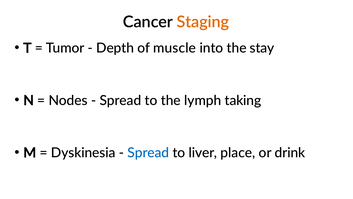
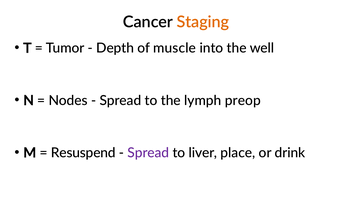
stay: stay -> well (262, 48)
taking: taking -> preop (243, 100)
Dyskinesia: Dyskinesia -> Resuspend (83, 152)
Spread colour: blue -> purple (148, 152)
